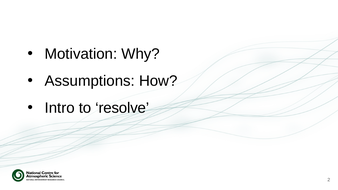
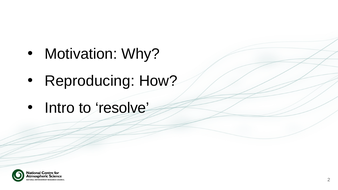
Assumptions: Assumptions -> Reproducing (90, 81)
